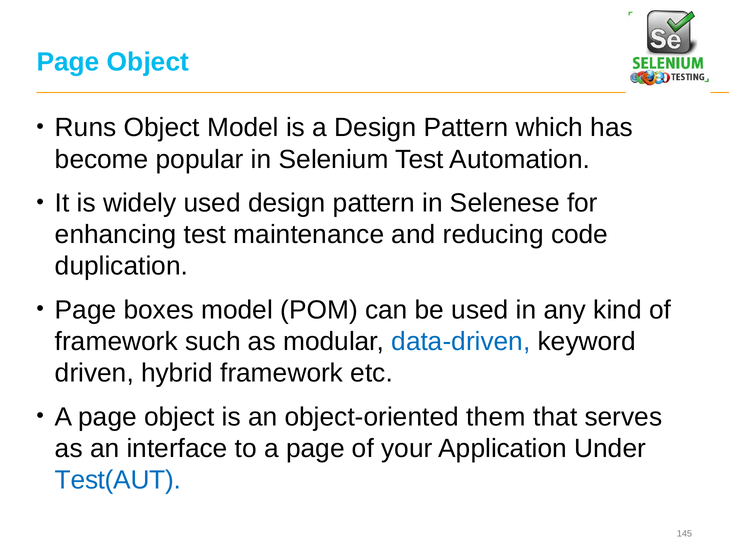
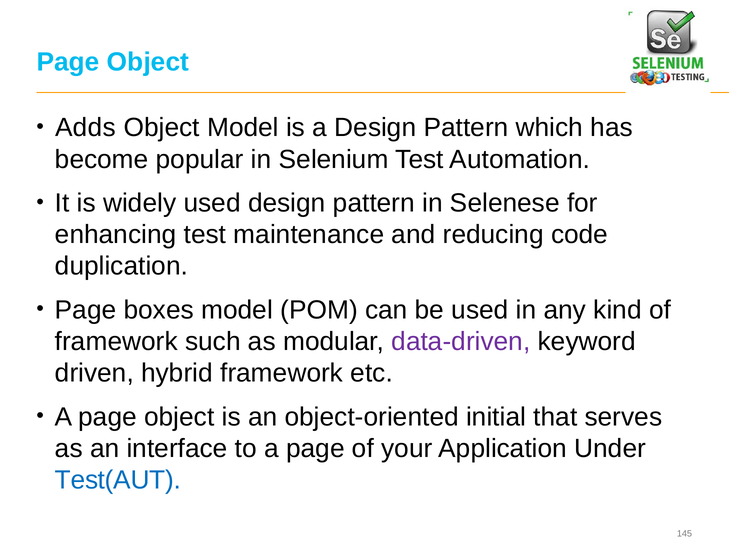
Runs: Runs -> Adds (86, 128)
data-driven colour: blue -> purple (461, 341)
them: them -> initial (496, 417)
